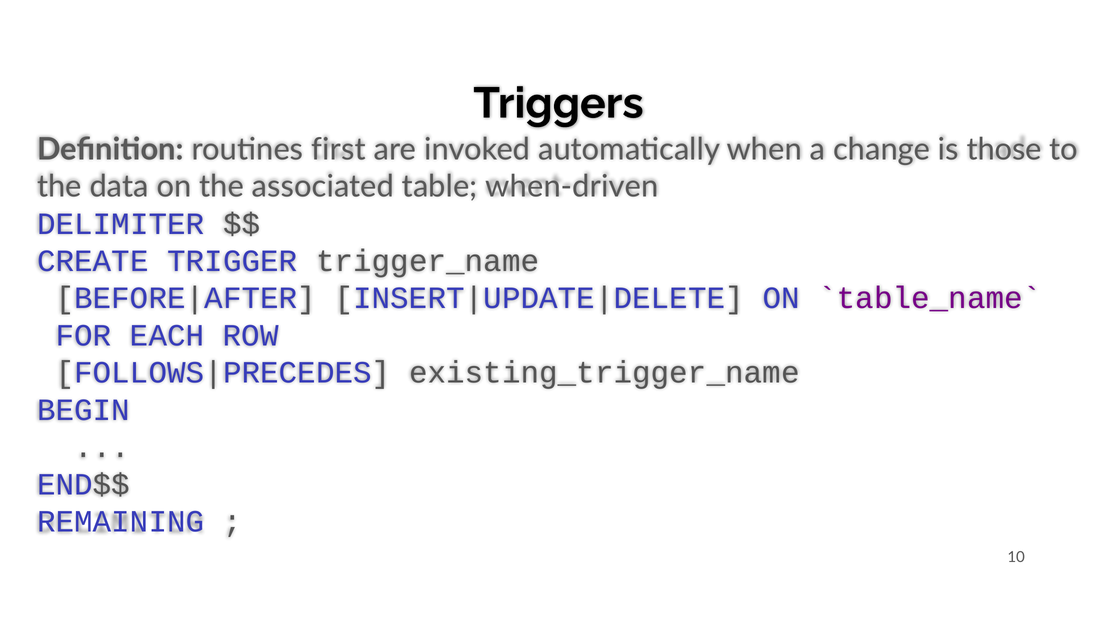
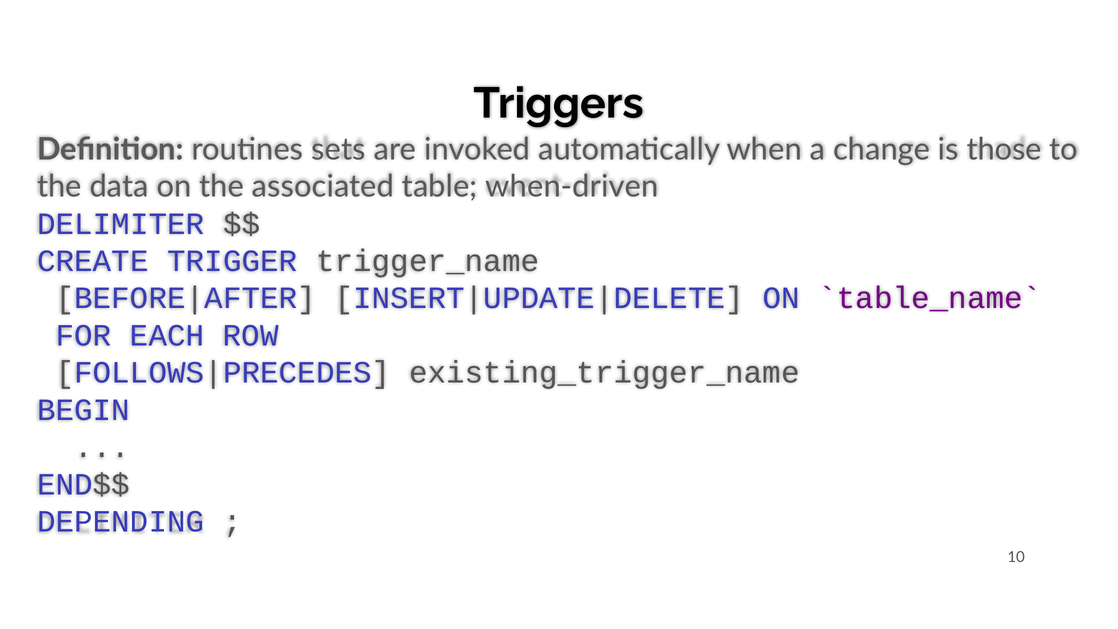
first: first -> sets (339, 149)
REMAINING: REMAINING -> DEPENDING (121, 522)
